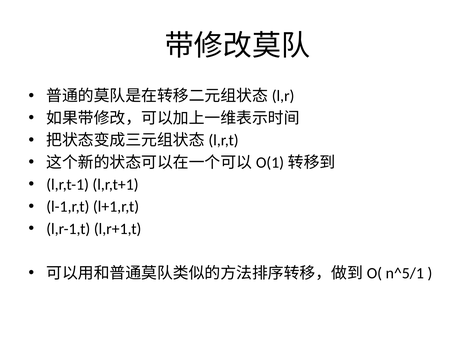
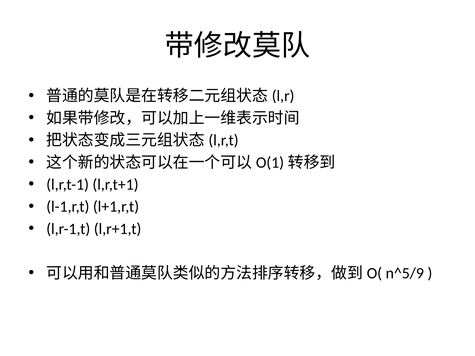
n^5/1: n^5/1 -> n^5/9 (405, 273)
